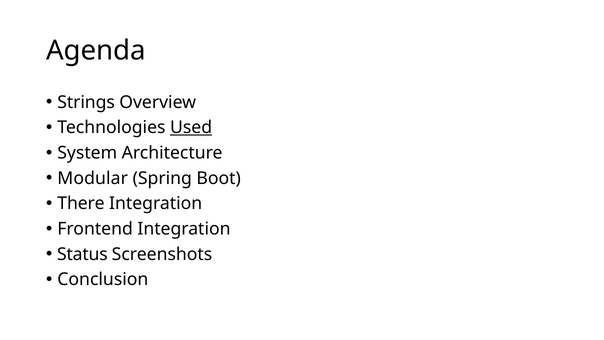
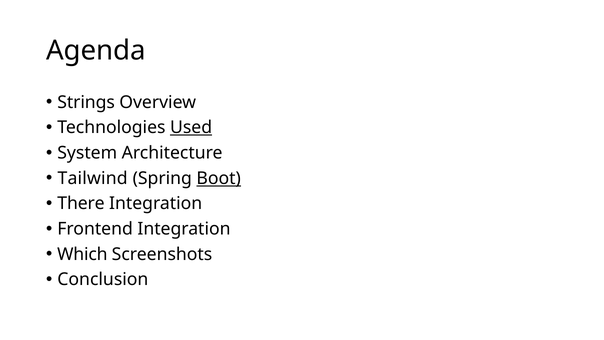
Modular: Modular -> Tailwind (93, 178)
Boot underline: none -> present (219, 178)
Status: Status -> Which (82, 254)
